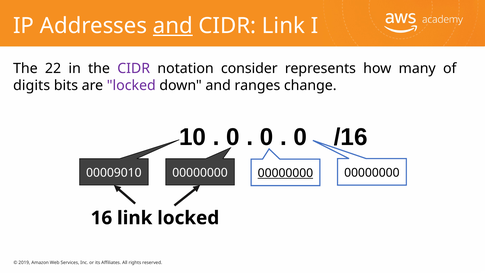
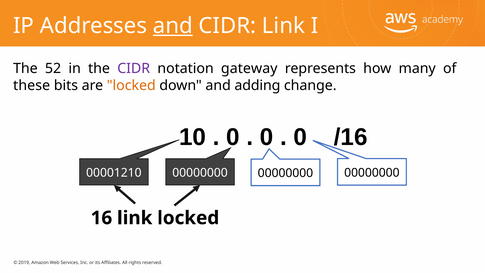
22: 22 -> 52 (53, 69)
consider: consider -> gateway (249, 69)
digits: digits -> these (32, 86)
locked colour: purple -> orange (131, 86)
ranges: ranges -> adding (257, 86)
00009010: 00009010 -> 00001210 (114, 173)
00000000 underline: present -> none (285, 173)
